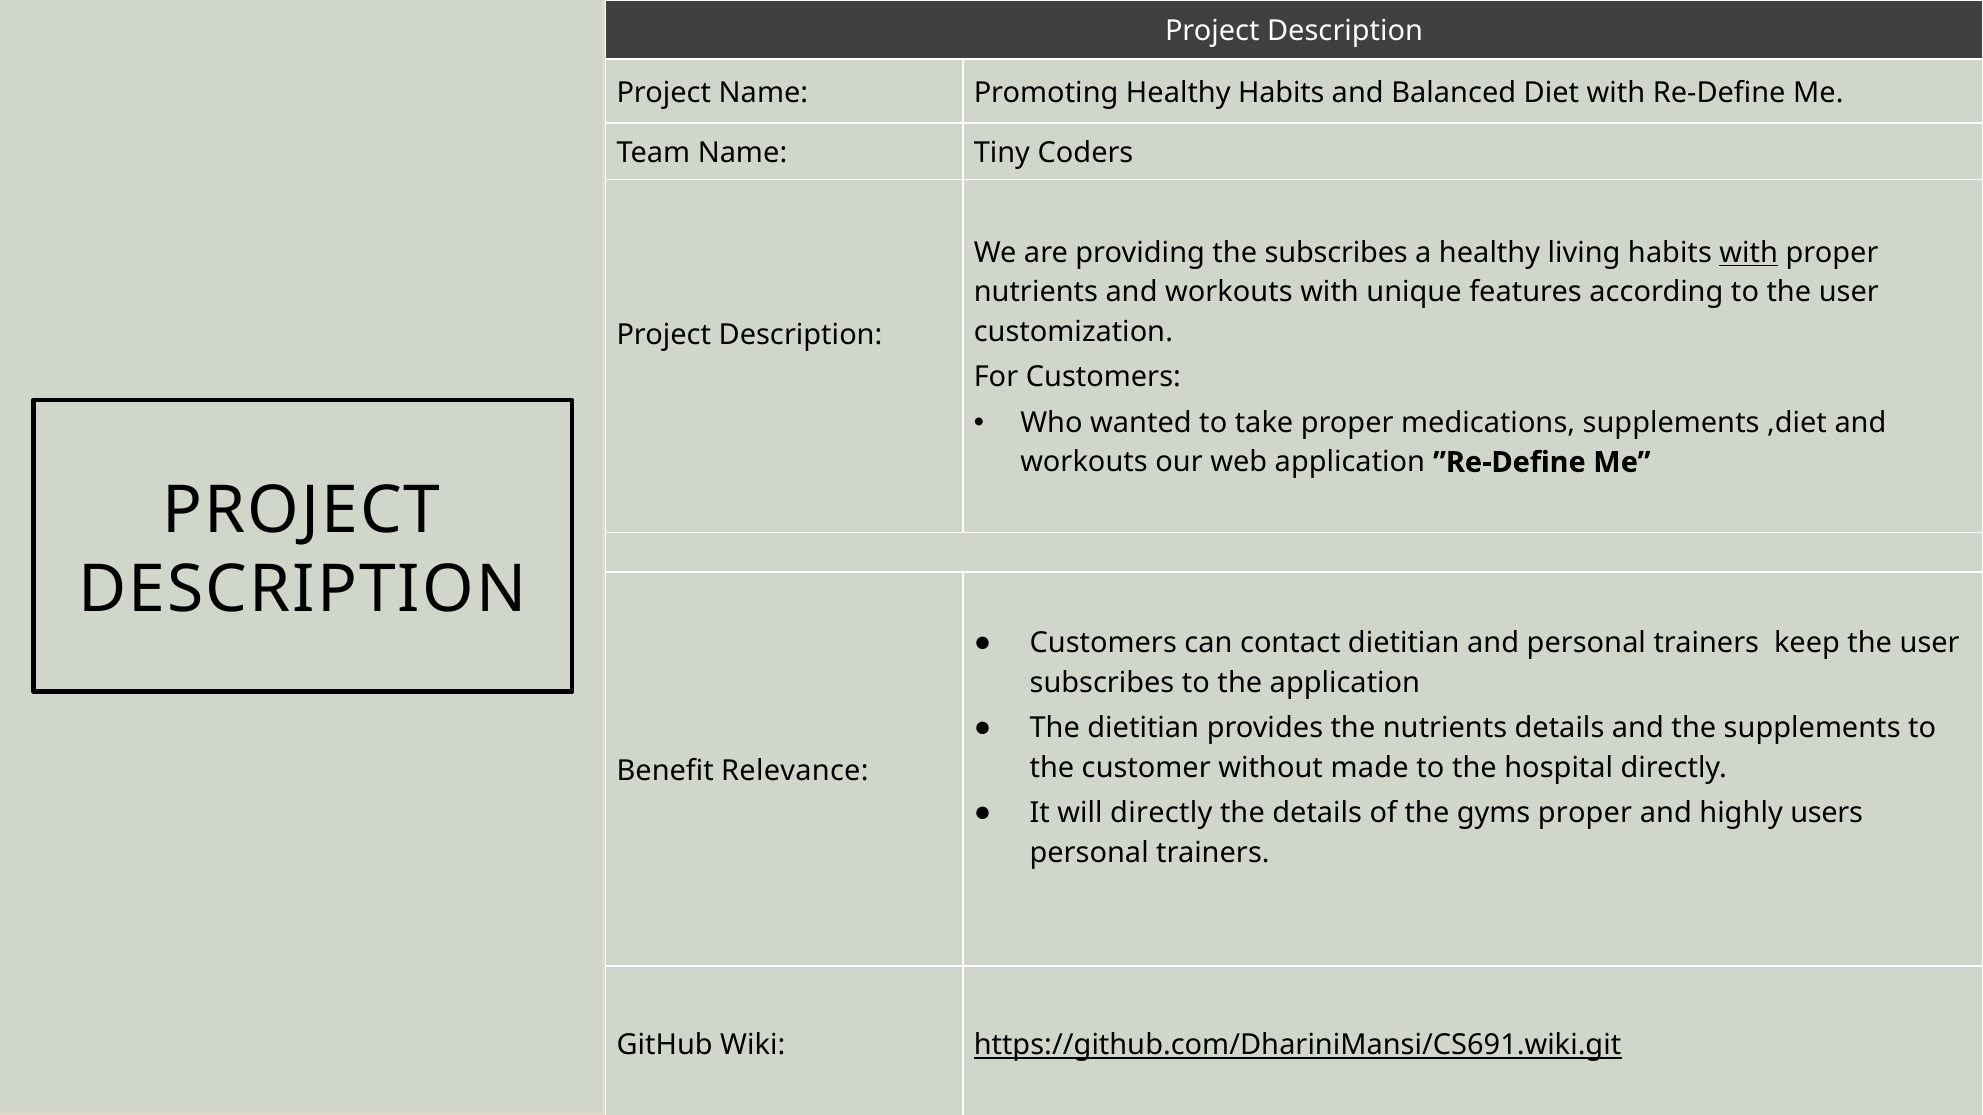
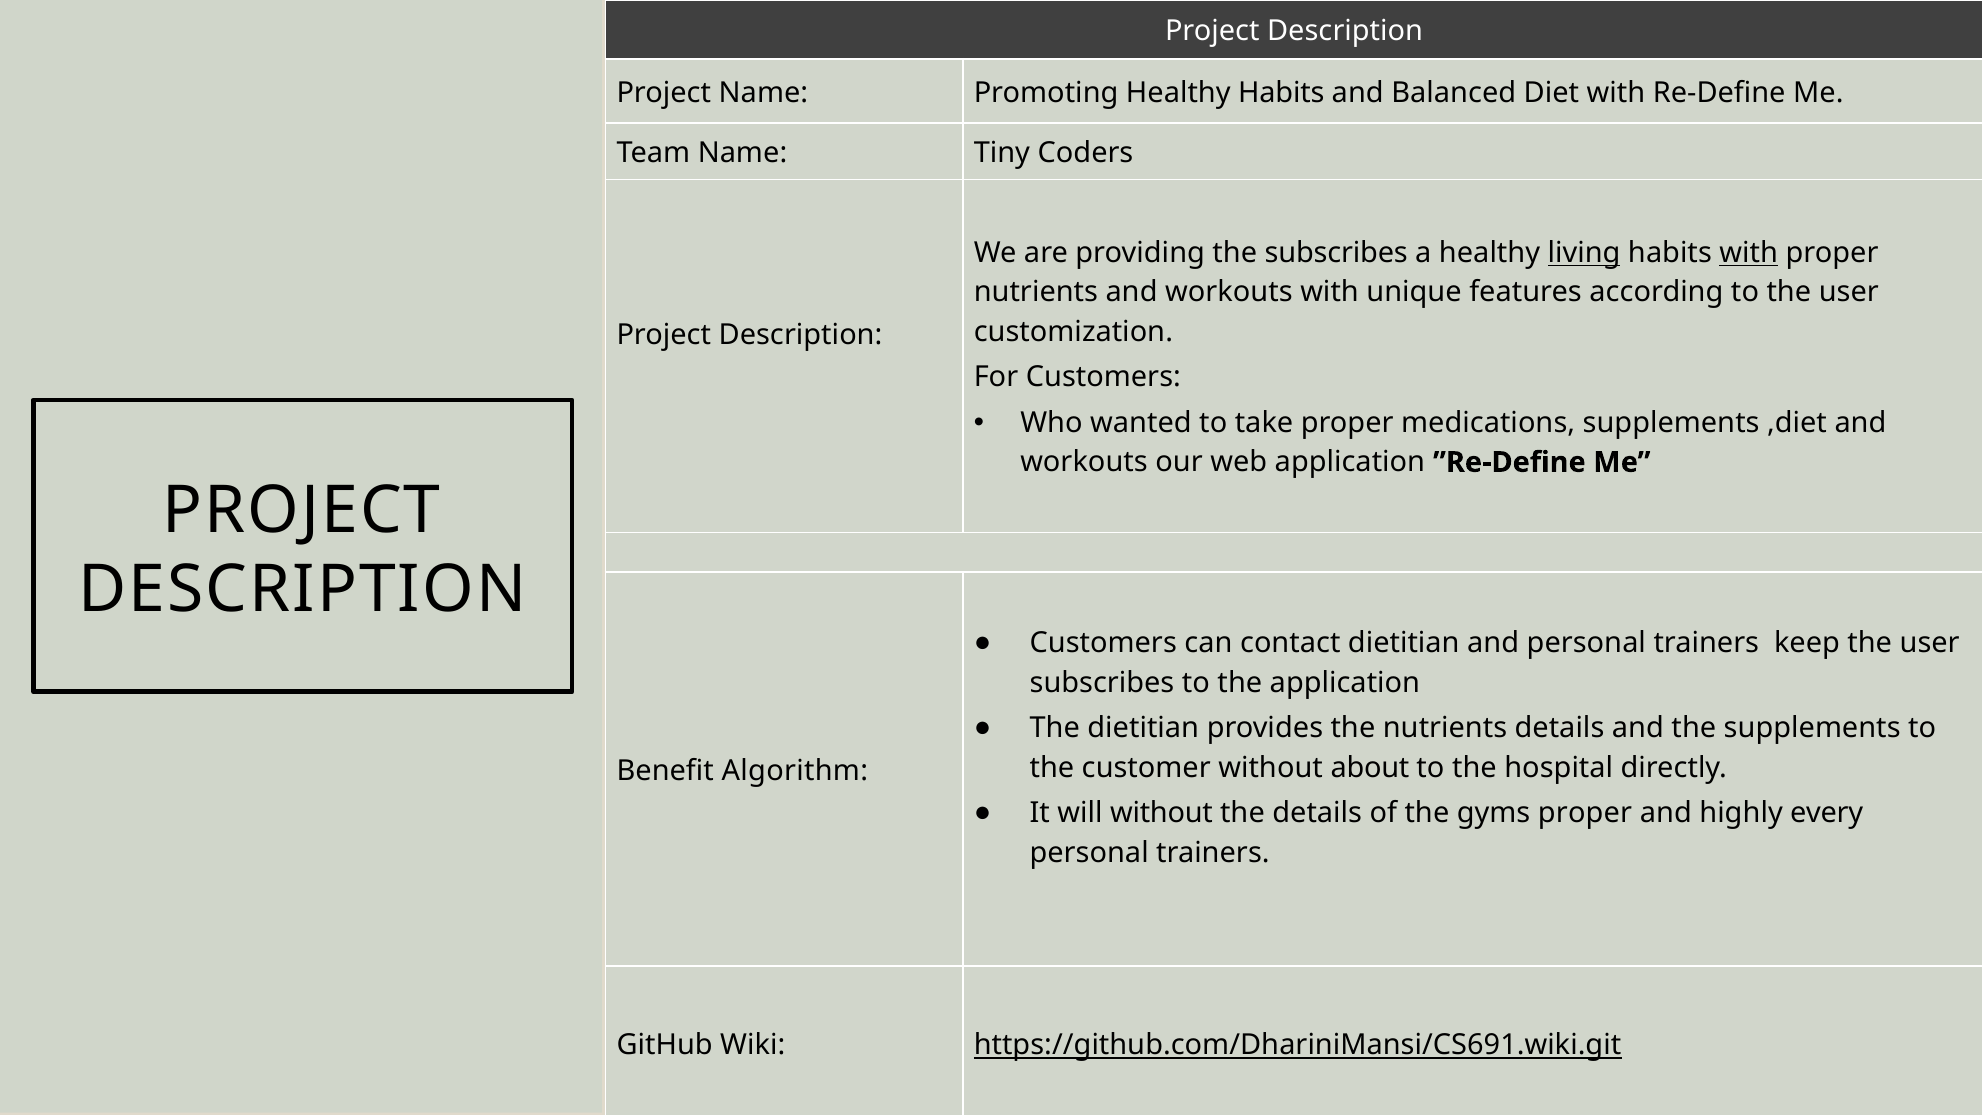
living underline: none -> present (1584, 253)
made: made -> about (1370, 768)
Relevance: Relevance -> Algorithm (795, 771)
will directly: directly -> without (1161, 813)
users: users -> every (1827, 813)
